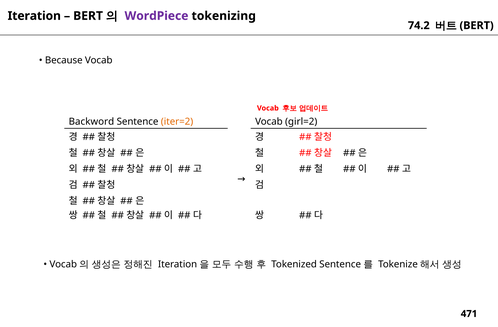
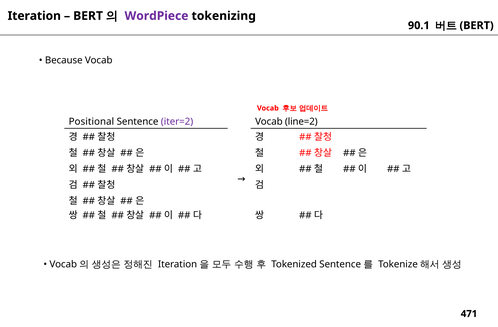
74.2: 74.2 -> 90.1 (419, 26)
Backword: Backword -> Positional (91, 122)
iter=2 colour: orange -> purple (177, 122)
girl=2: girl=2 -> line=2 (301, 122)
